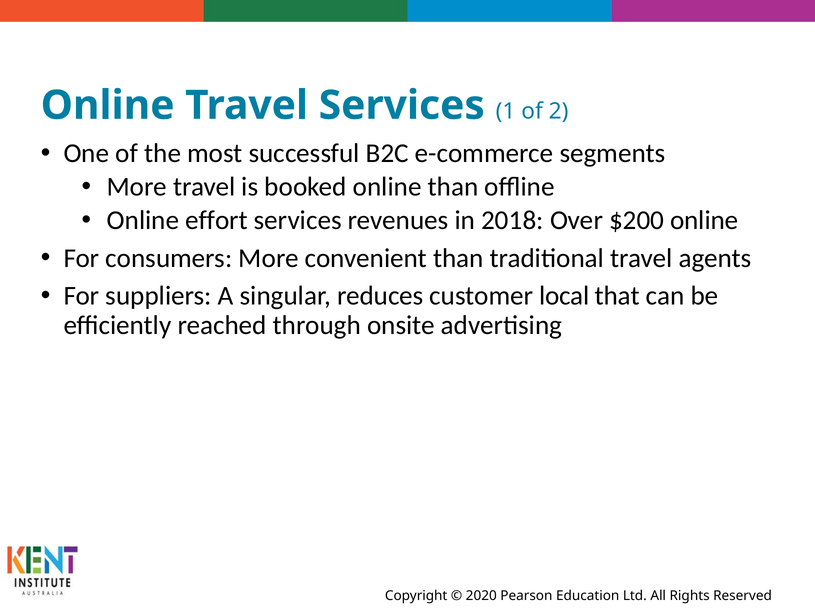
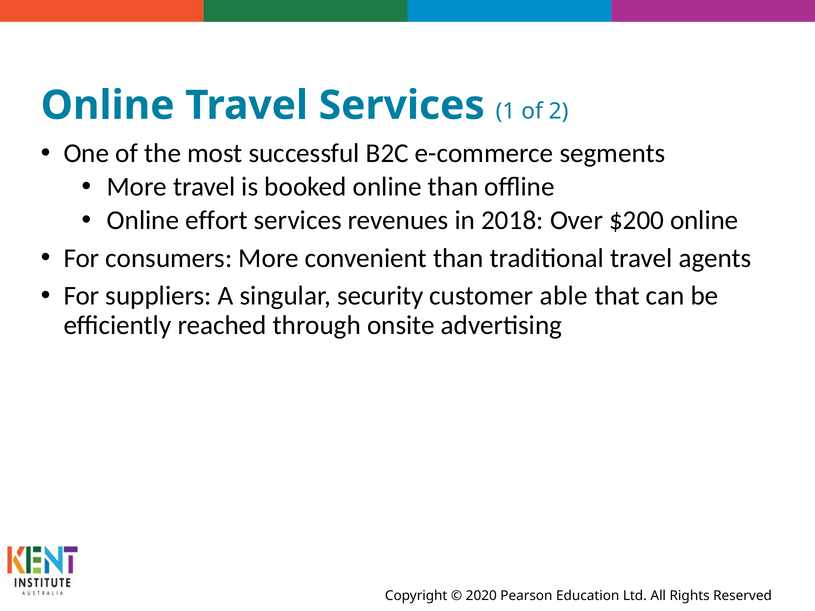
reduces: reduces -> security (380, 296)
local: local -> able (564, 296)
